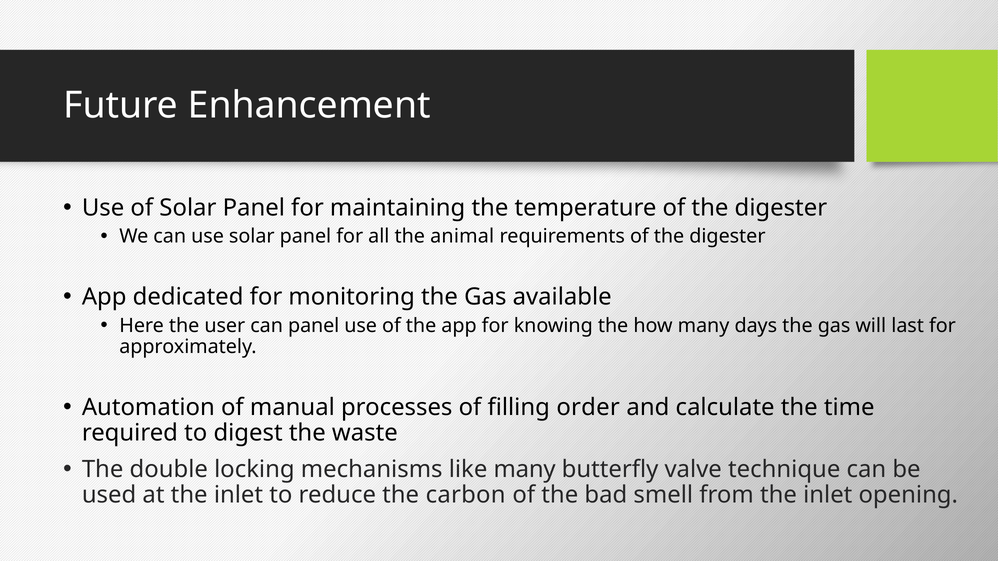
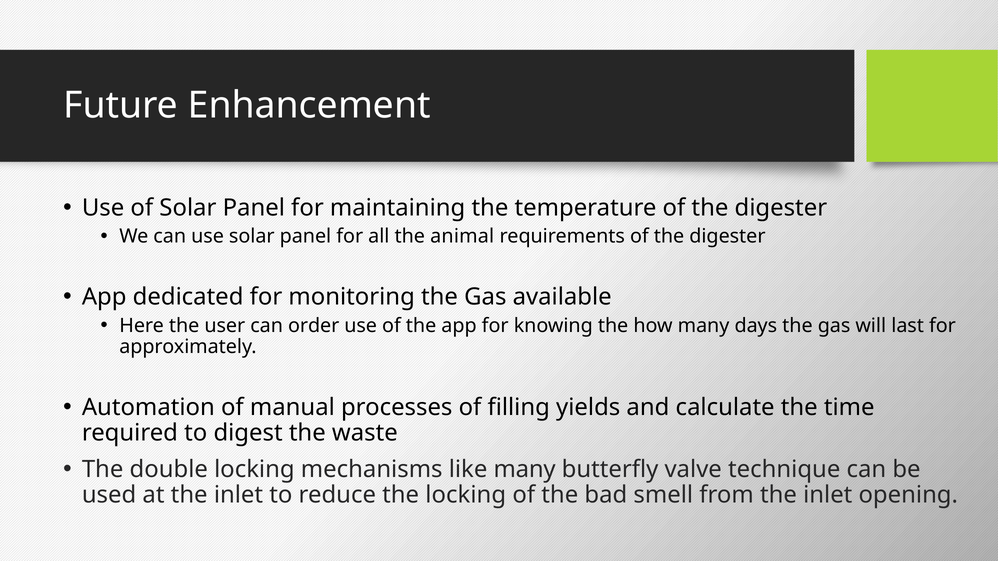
can panel: panel -> order (314, 326)
order: order -> yields (588, 408)
the carbon: carbon -> locking (466, 495)
